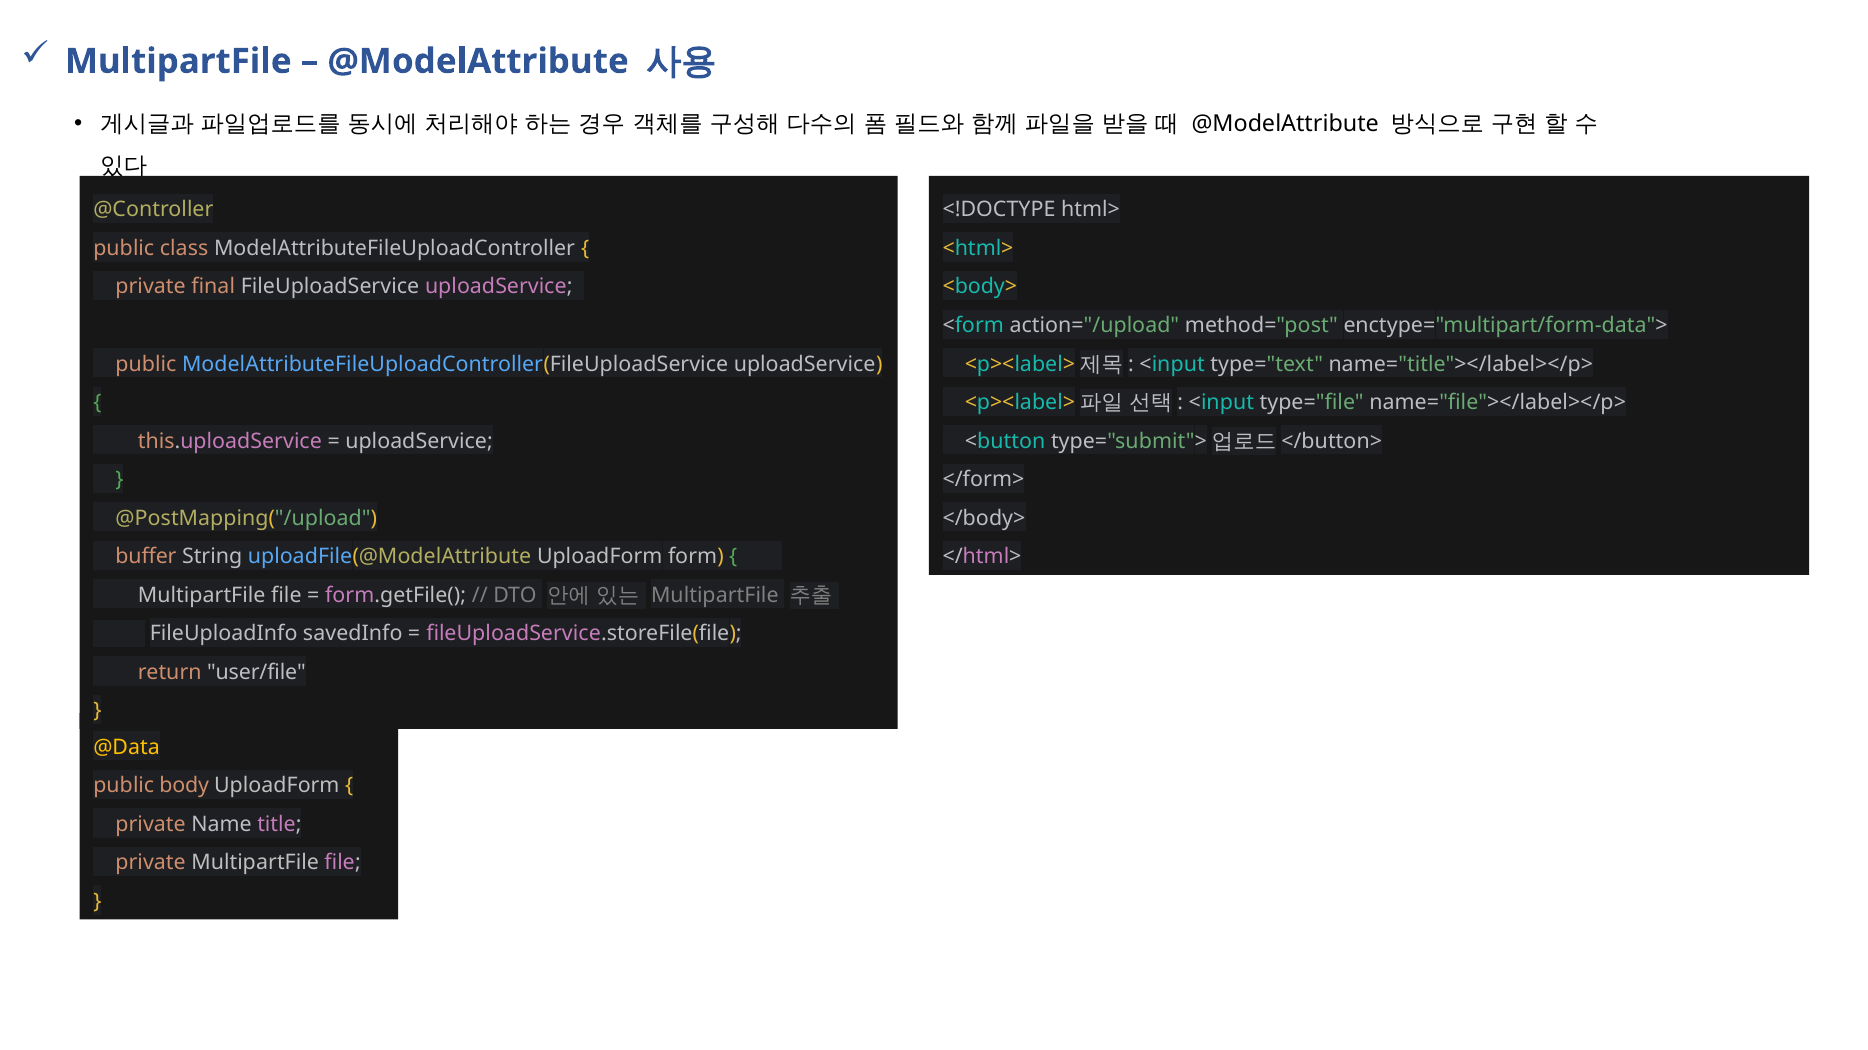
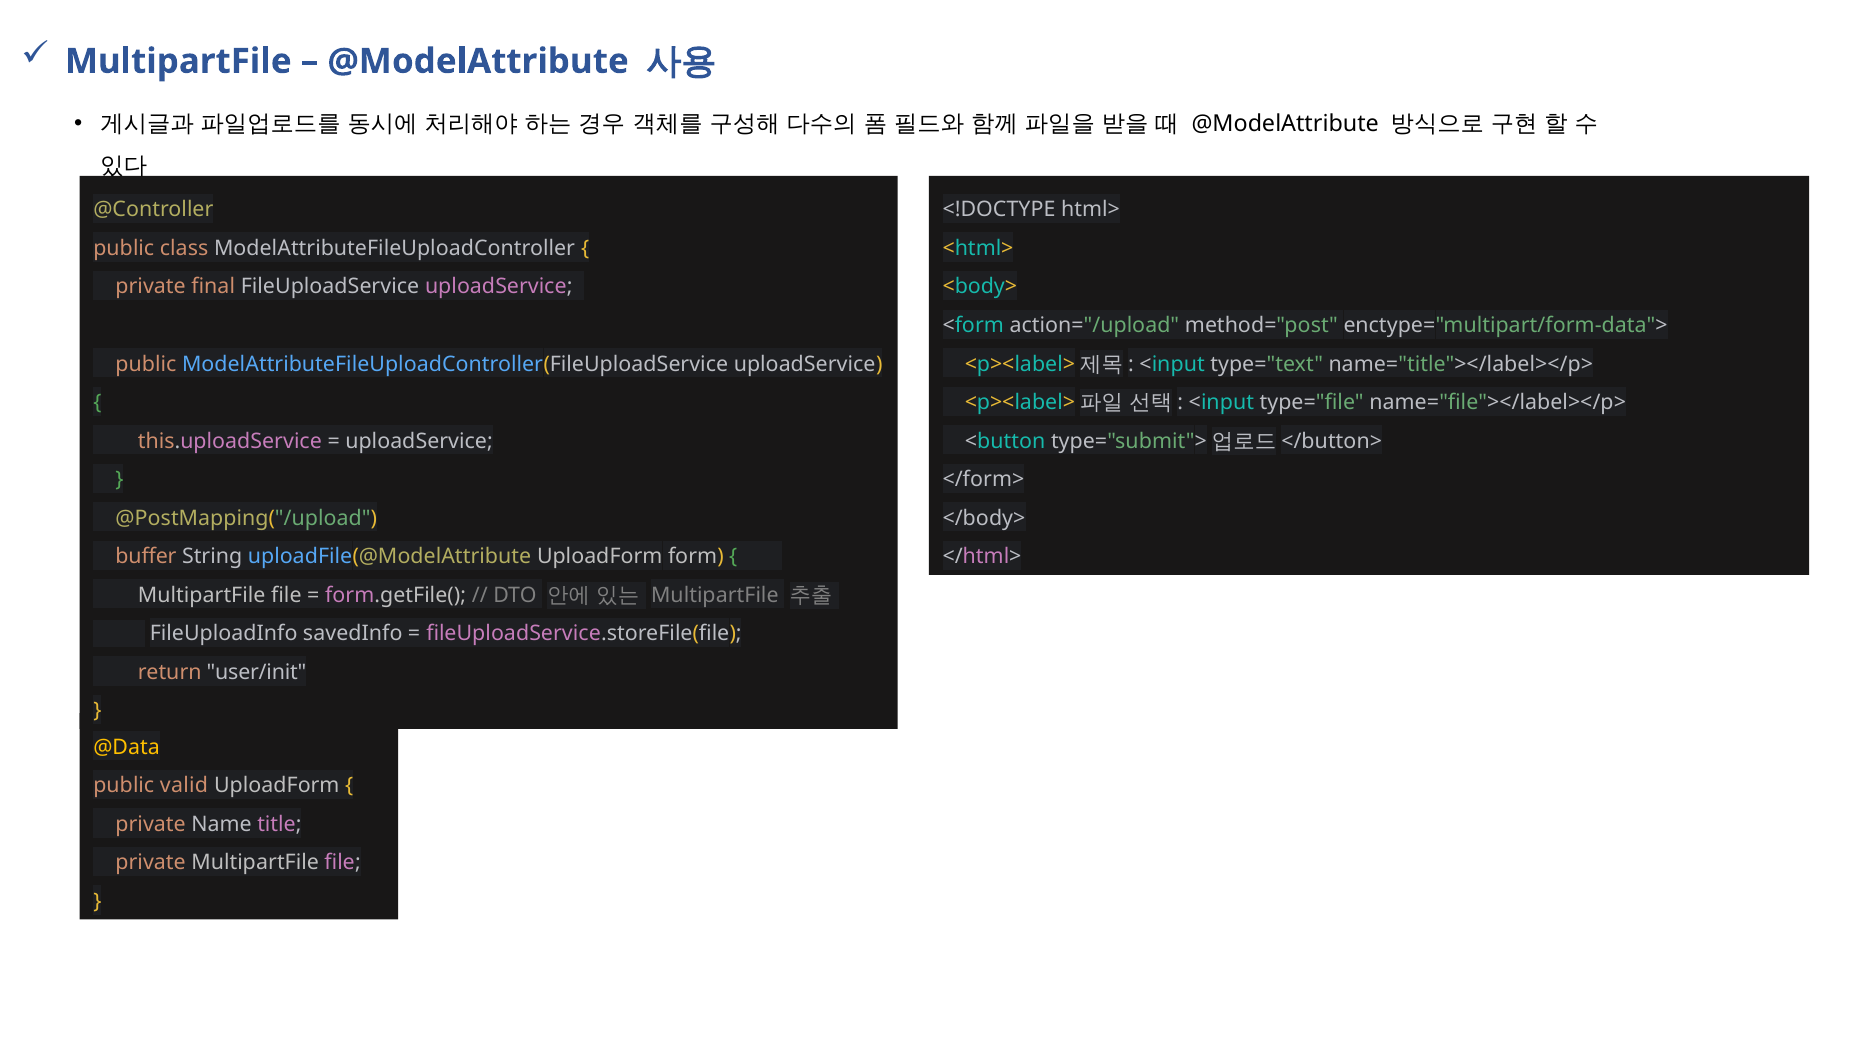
user/file: user/file -> user/init (257, 673)
body: body -> valid (184, 786)
